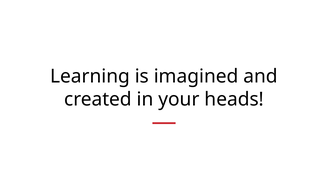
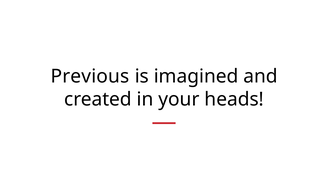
Learning: Learning -> Previous (90, 76)
